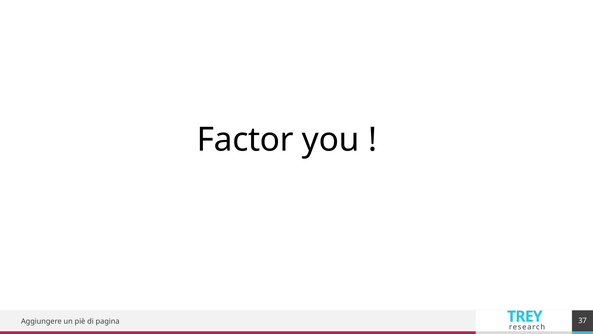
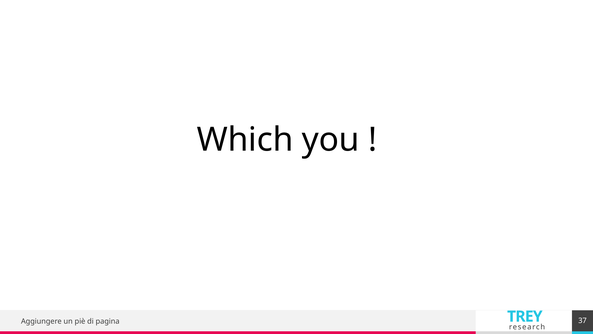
Factor: Factor -> Which (245, 140)
